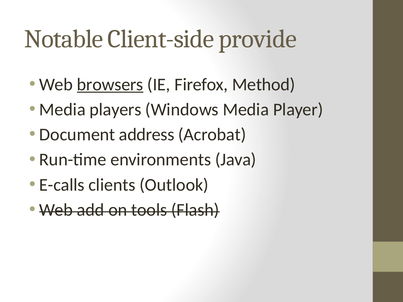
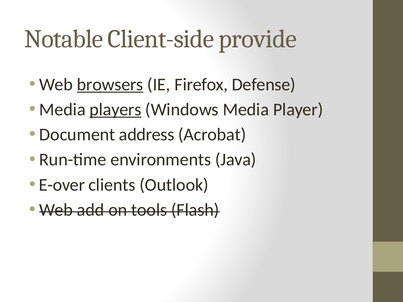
Method: Method -> Defense (264, 85)
players underline: none -> present (115, 110)
E-calls: E-calls -> E-over (62, 185)
